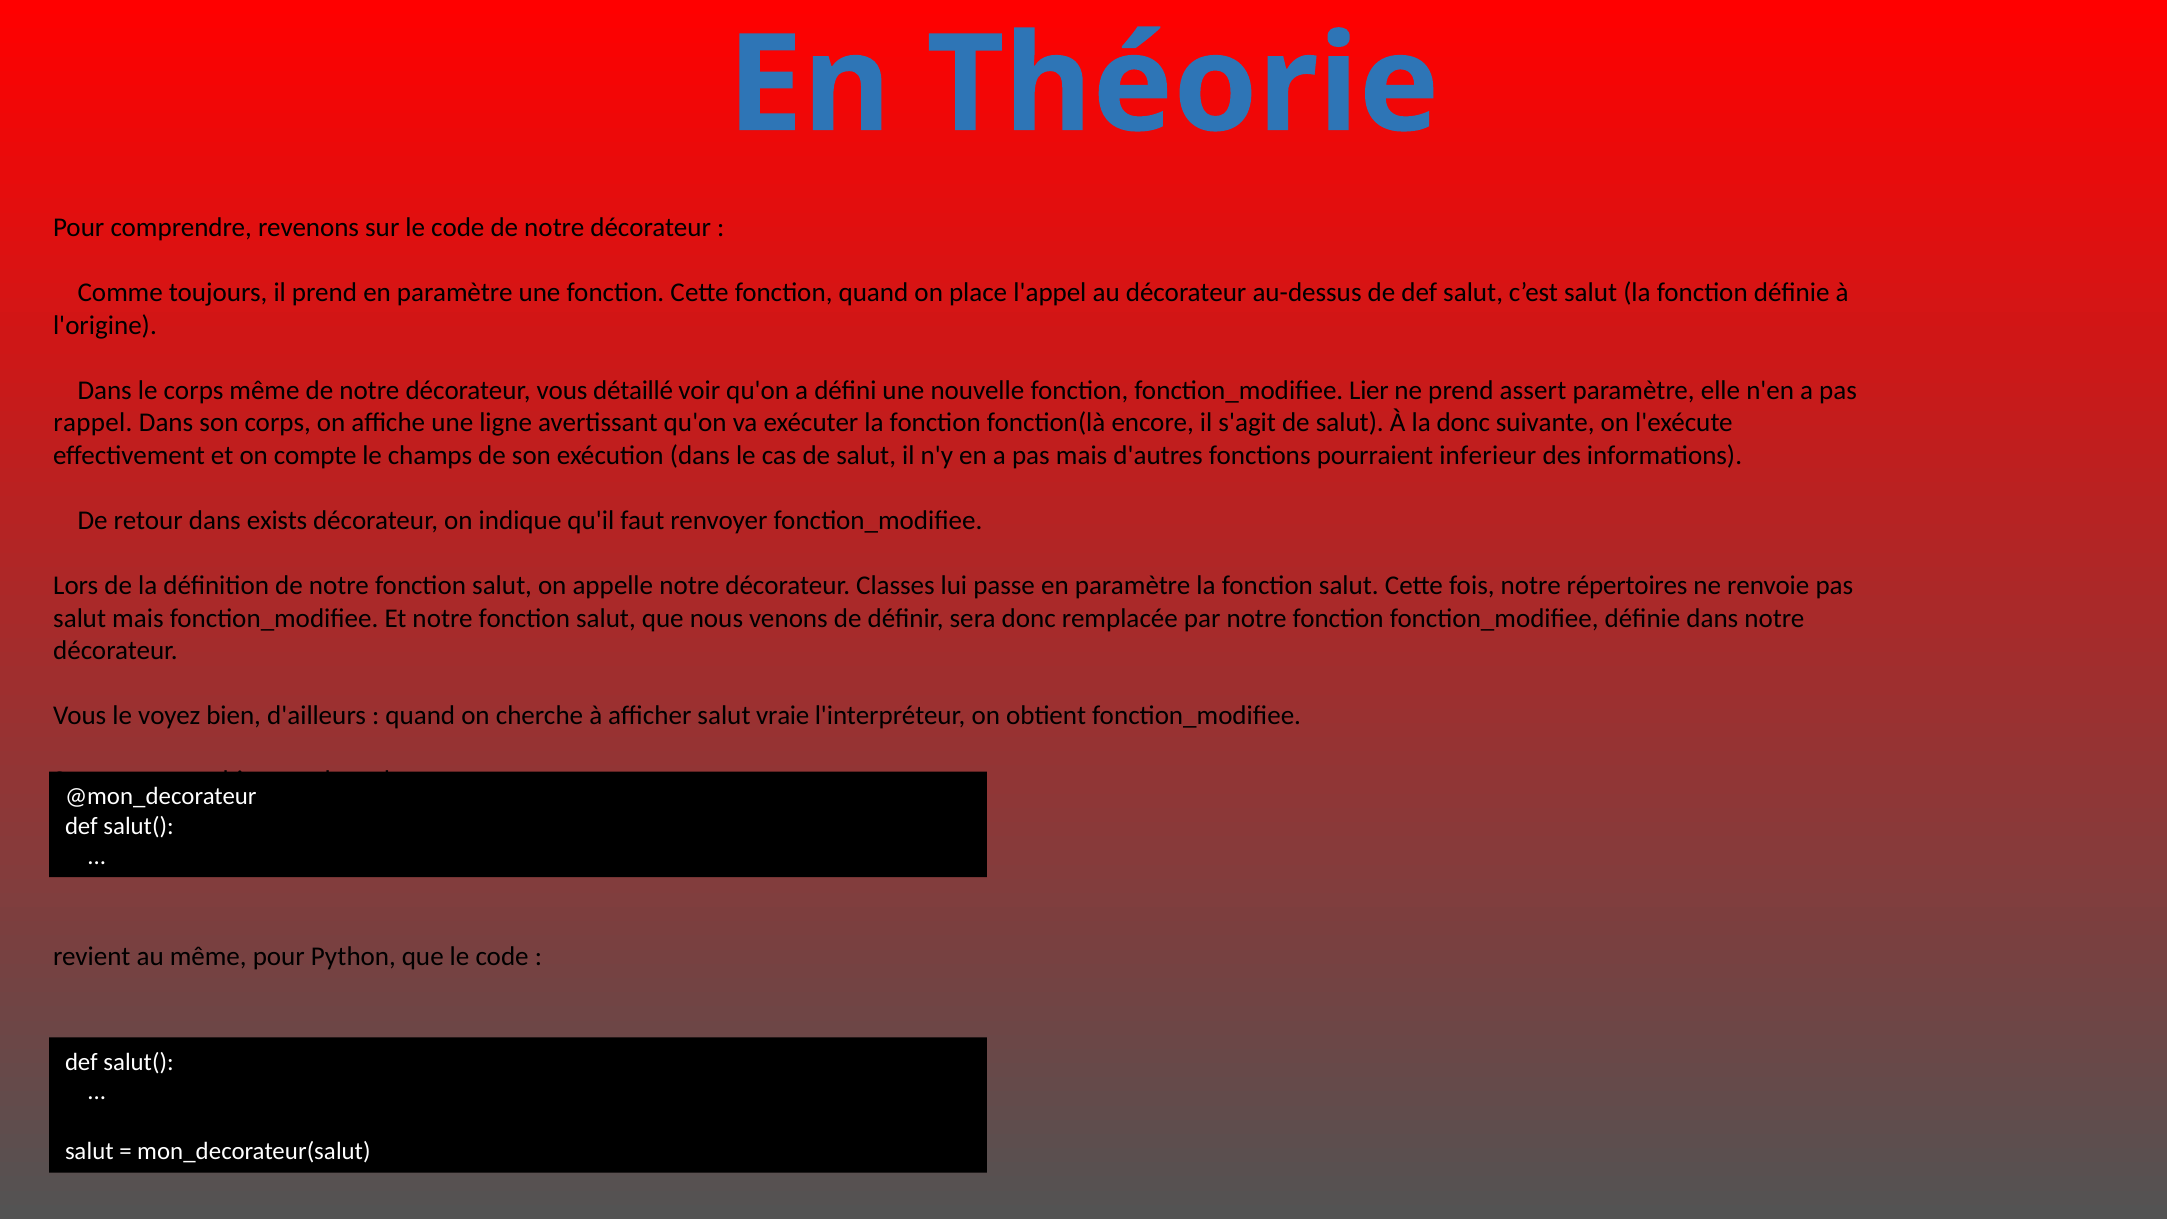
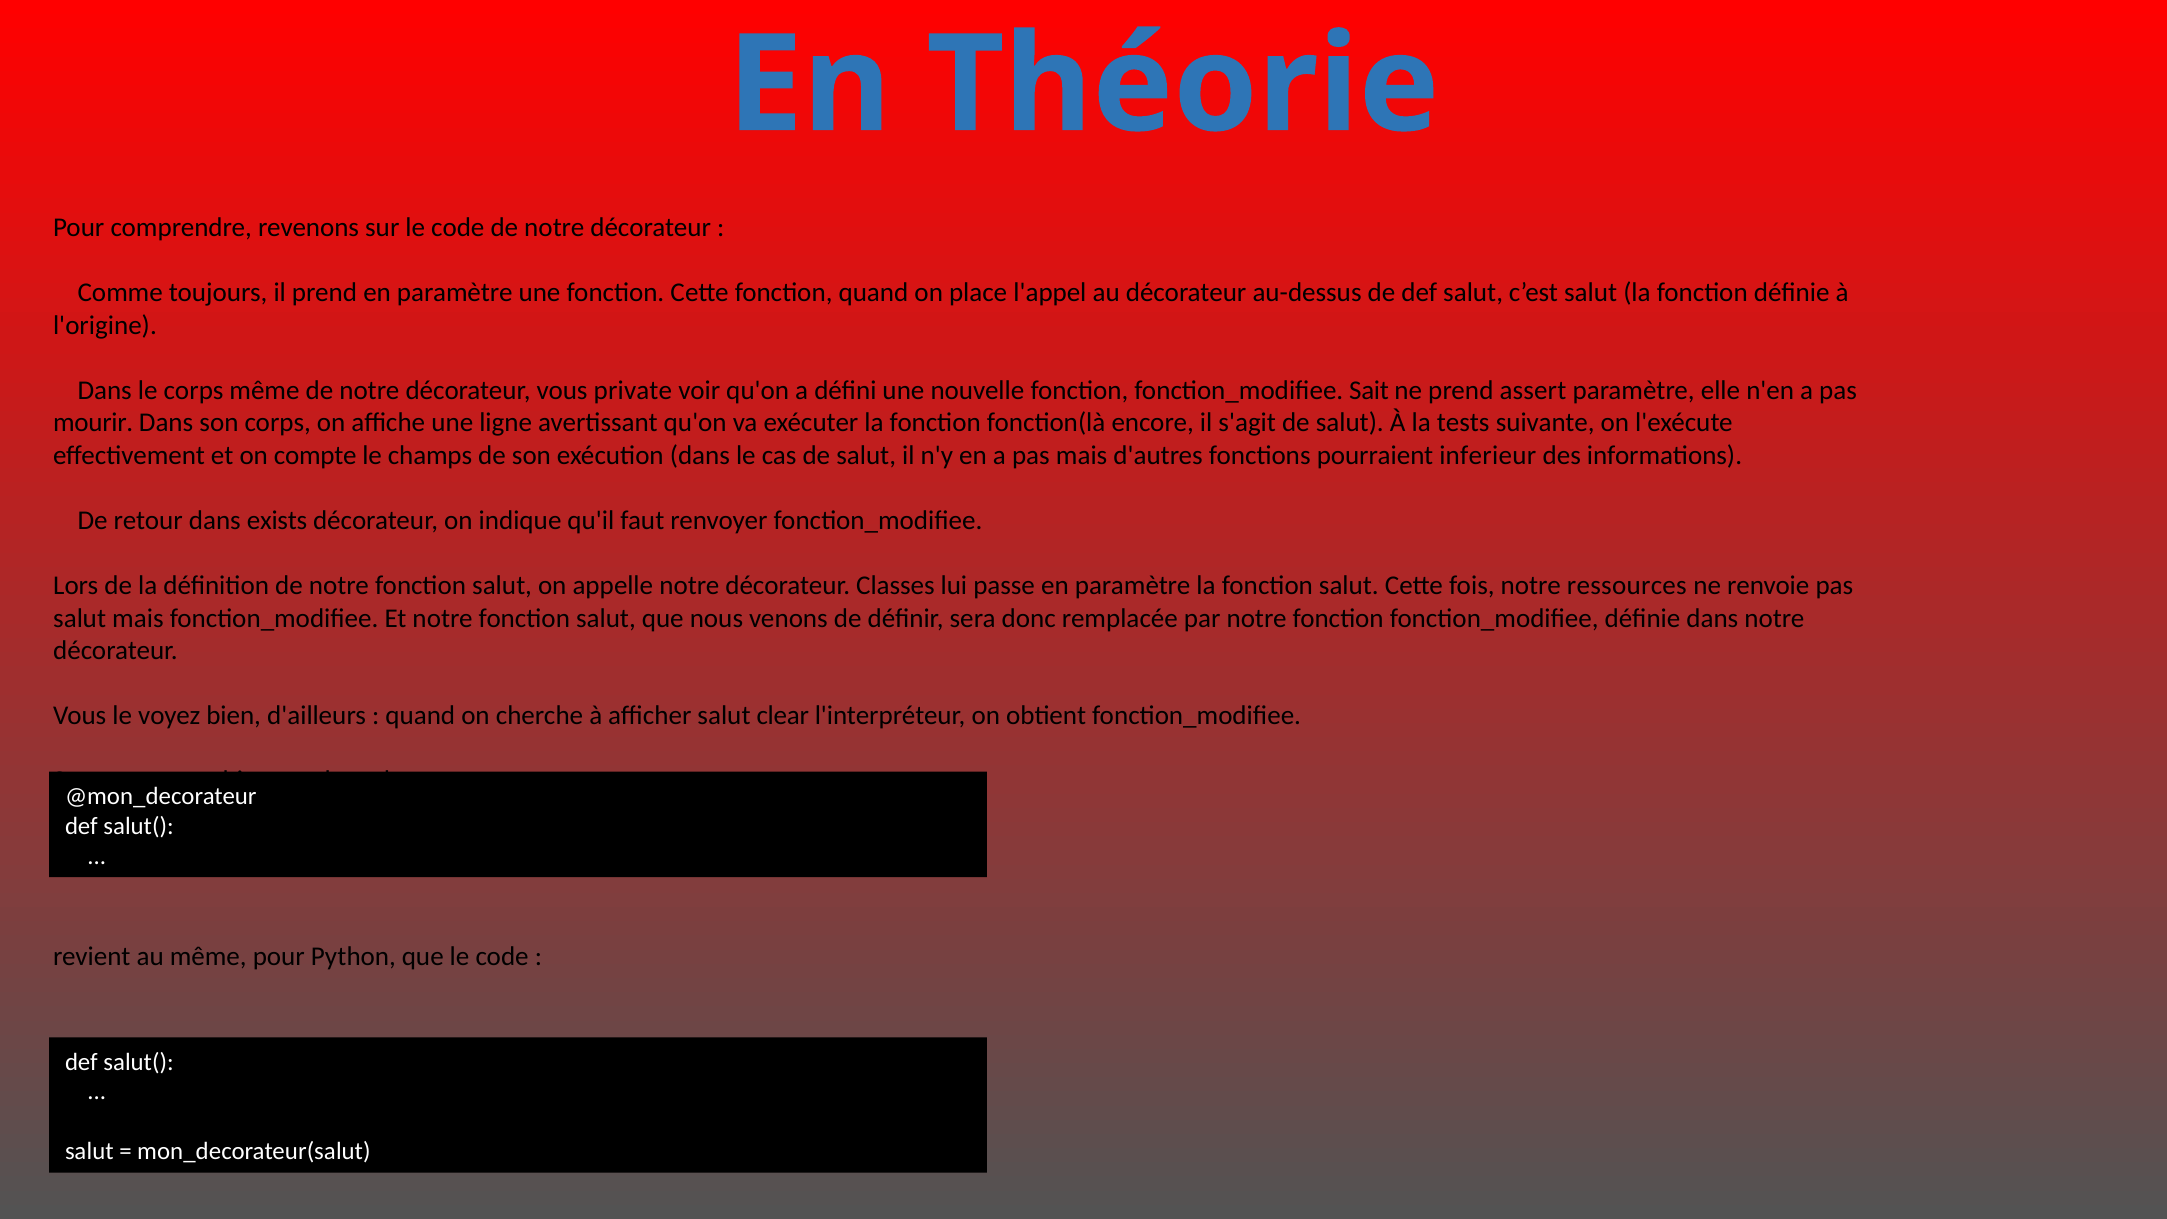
détaillé: détaillé -> private (633, 391)
Lier: Lier -> Sait (1369, 391)
rappel: rappel -> mourir (93, 423)
la donc: donc -> tests (1463, 423)
répertoires: répertoires -> ressources (1627, 586)
vraie: vraie -> clear (783, 716)
